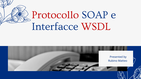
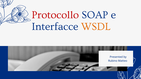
WSDL colour: red -> orange (96, 27)
